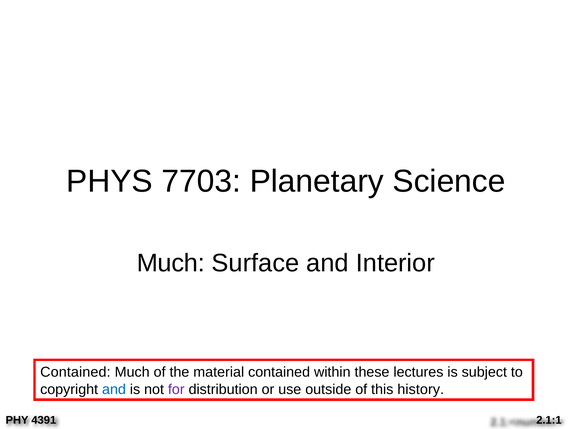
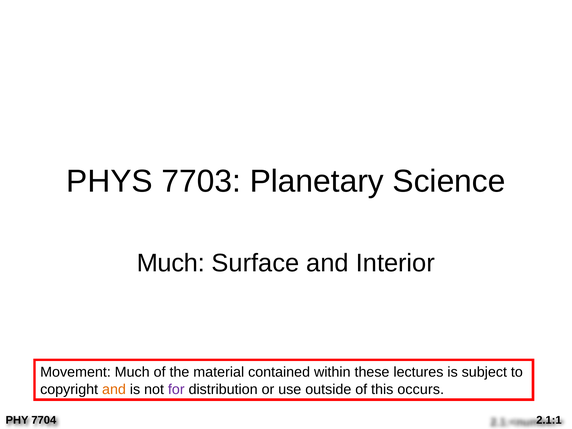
Contained: Contained -> Movement (75, 372)
and colour: blue -> orange (114, 389)
history: history -> occurs (421, 389)
4391: 4391 -> 7704 (44, 420)
